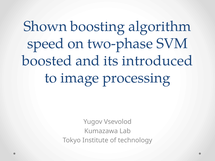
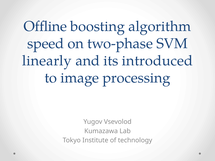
Shown: Shown -> Offline (45, 26)
boosted: boosted -> linearly (47, 61)
